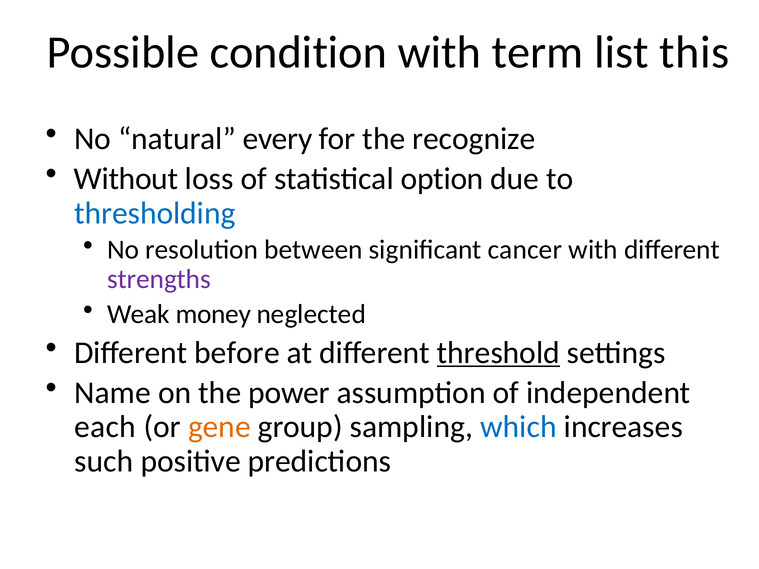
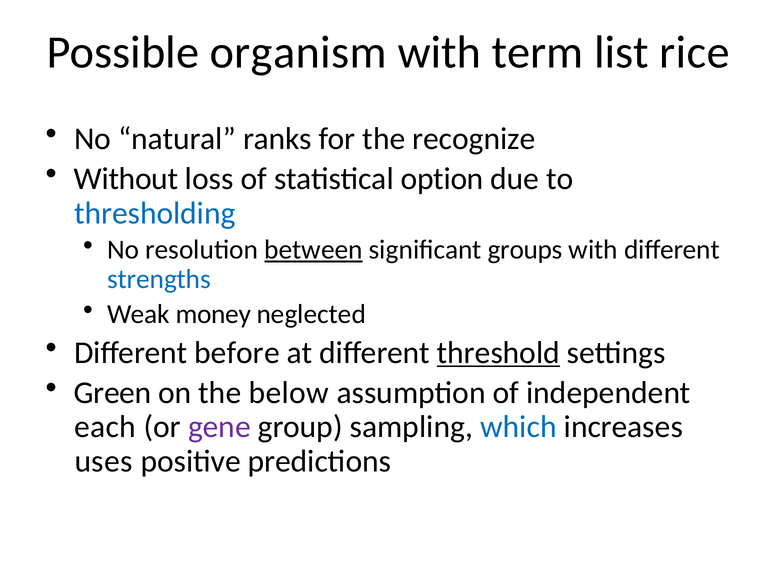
condition: condition -> organism (298, 53)
this: this -> rice (694, 53)
every: every -> ranks (277, 139)
between underline: none -> present (313, 250)
cancer: cancer -> groups (525, 250)
strengths colour: purple -> blue (159, 279)
Name: Name -> Green (113, 393)
power: power -> below (289, 393)
gene colour: orange -> purple (219, 427)
such: such -> uses (104, 461)
